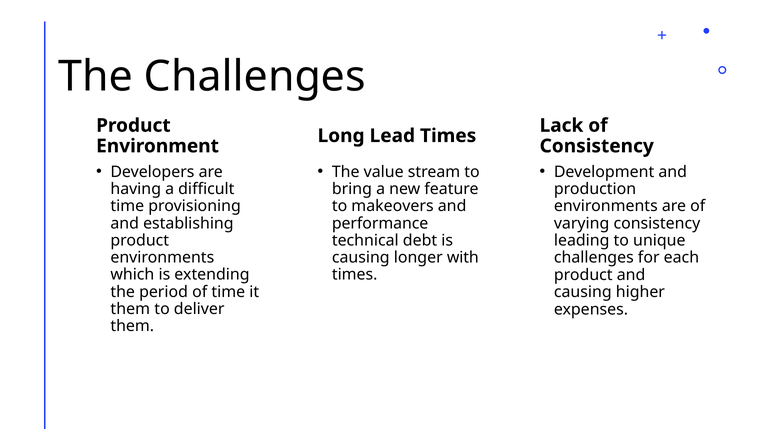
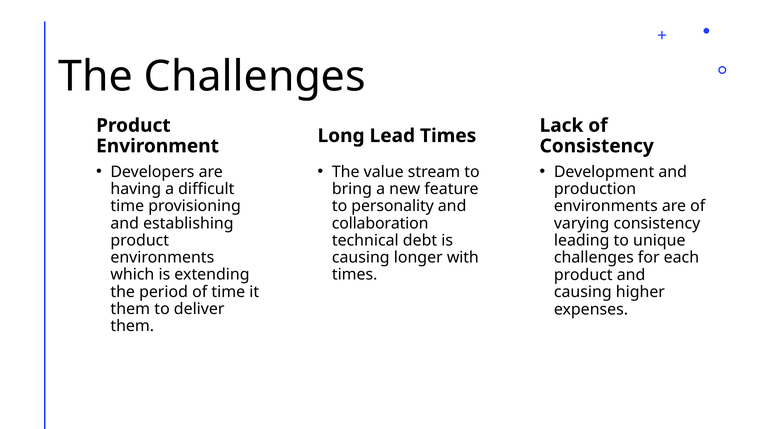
makeovers: makeovers -> personality (393, 206)
performance: performance -> collaboration (380, 223)
